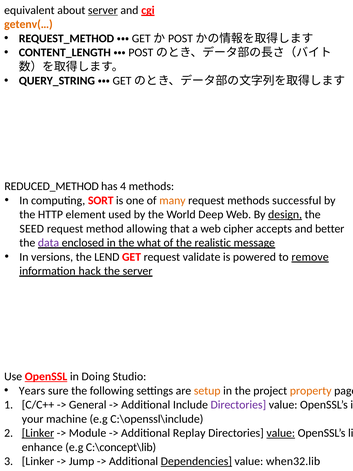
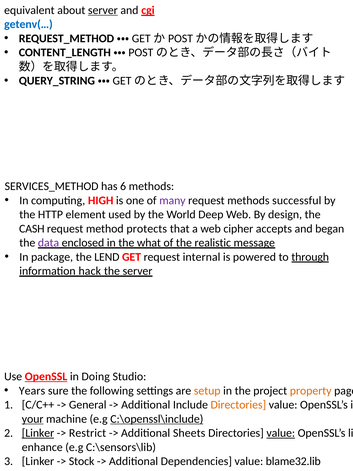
getenv(… colour: orange -> blue (28, 24)
REDUCED_METHOD: REDUCED_METHOD -> SERVICES_METHOD (52, 186)
4: 4 -> 6 (123, 186)
SORT: SORT -> HIGH (101, 200)
many colour: orange -> purple (172, 200)
design underline: present -> none (285, 214)
SEED: SEED -> CASH (32, 228)
allowing: allowing -> protects (147, 228)
better: better -> began (330, 228)
versions: versions -> package (52, 257)
validate: validate -> internal (202, 257)
remove: remove -> through (310, 257)
Directories colour: purple -> orange (238, 405)
your underline: none -> present (33, 419)
C:\openssl\include underline: none -> present (157, 419)
Module: Module -> Restrict (88, 433)
Replay: Replay -> Sheets (189, 433)
C:\concept\lib: C:\concept\lib -> C:\sensors\lib (121, 447)
Jump: Jump -> Stock (82, 461)
Dependencies underline: present -> none (196, 461)
when32.lib: when32.lib -> blame32.lib (293, 461)
